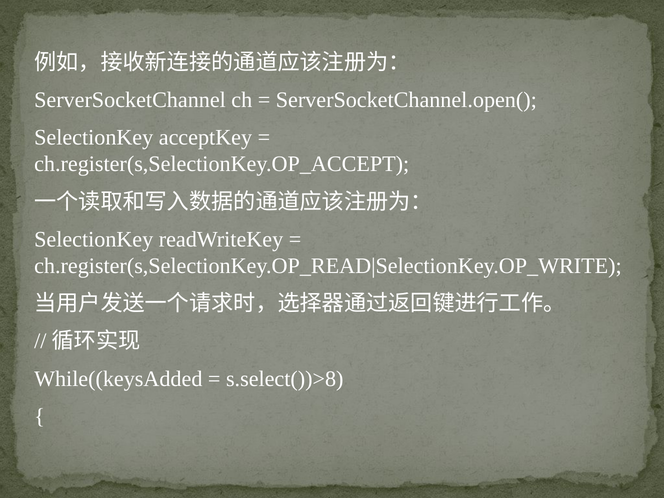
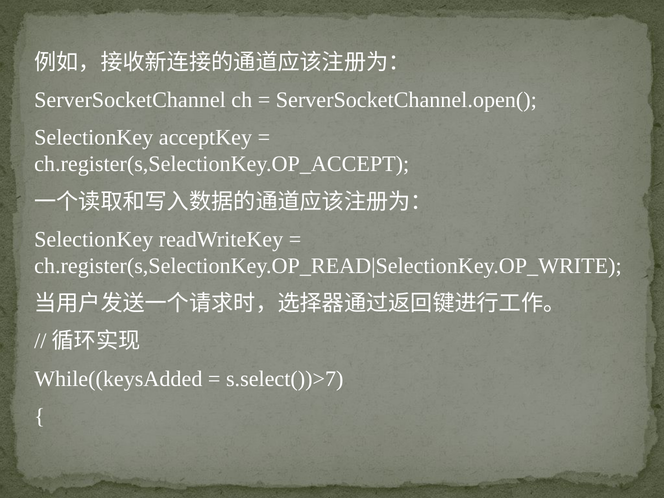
s.select())>8: s.select())>8 -> s.select())>7 (285, 379)
